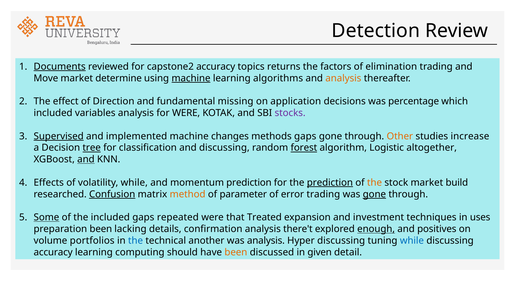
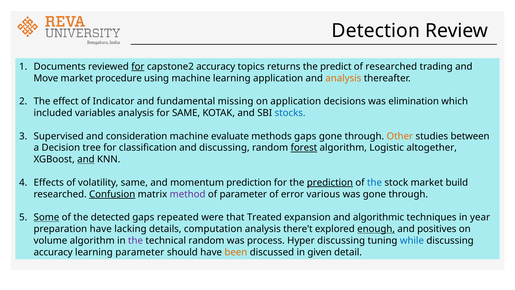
Documents underline: present -> none (60, 67)
for underline: none -> present (138, 67)
factors: factors -> predict (336, 67)
of elimination: elimination -> researched (391, 67)
determine: determine -> procedure (119, 78)
machine underline: present -> none (191, 78)
learning algorithms: algorithms -> application (278, 78)
Direction: Direction -> Indicator (114, 101)
percentage: percentage -> elimination (414, 101)
for WERE: WERE -> SAME (186, 113)
stocks colour: purple -> blue (290, 113)
Supervised underline: present -> none (59, 136)
implemented: implemented -> consideration (137, 136)
changes: changes -> evaluate (230, 136)
increase: increase -> between (470, 136)
tree underline: present -> none (92, 148)
volatility while: while -> same (134, 182)
the colour: orange -> blue (375, 182)
method colour: orange -> purple (188, 194)
error trading: trading -> various (323, 194)
gone underline: present -> none (374, 194)
the included: included -> detected (110, 217)
investment: investment -> algorithmic (379, 217)
uses: uses -> year (480, 217)
preparation been: been -> have (101, 229)
confirmation: confirmation -> computation (213, 229)
volume portfolios: portfolios -> algorithm (92, 240)
the colour: blue -> purple (136, 240)
technical another: another -> random (206, 240)
was analysis: analysis -> process (266, 240)
learning computing: computing -> parameter (140, 252)
